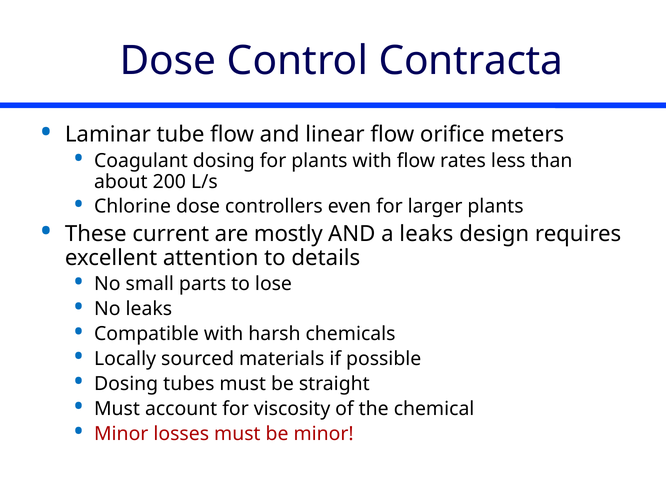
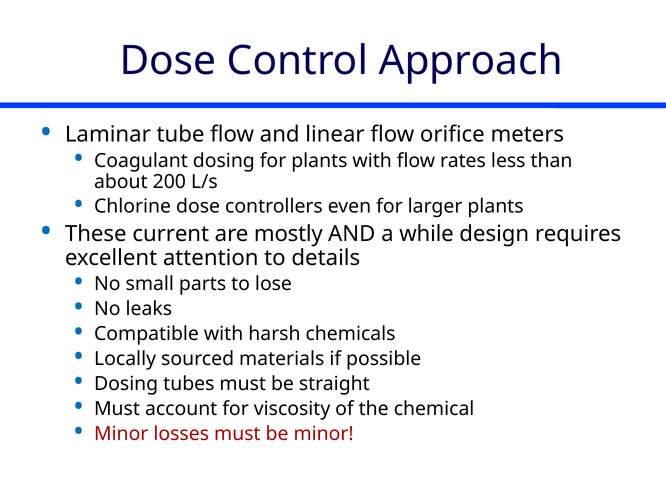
Contracta: Contracta -> Approach (471, 61)
a leaks: leaks -> while (427, 234)
